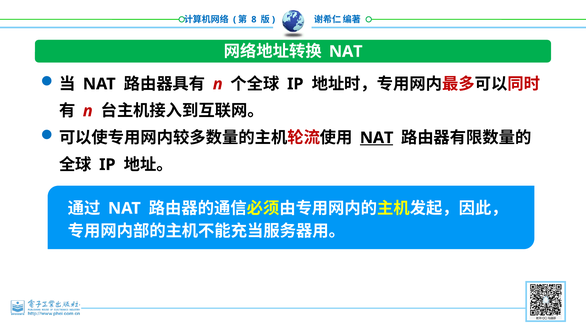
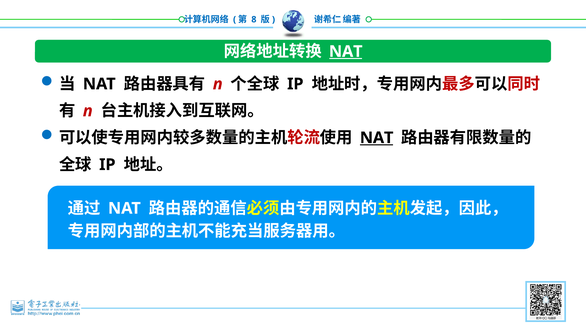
NAT underline: none -> present (346, 51)
